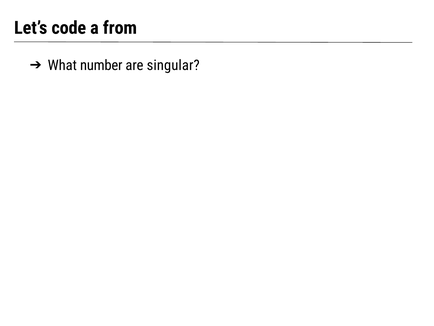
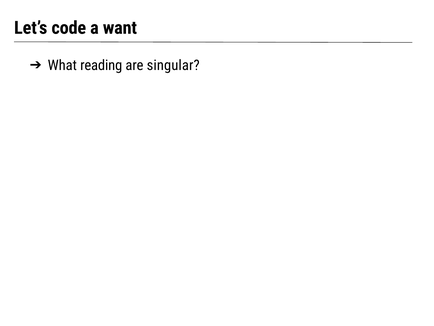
from: from -> want (120, 28)
number: number -> reading (101, 65)
